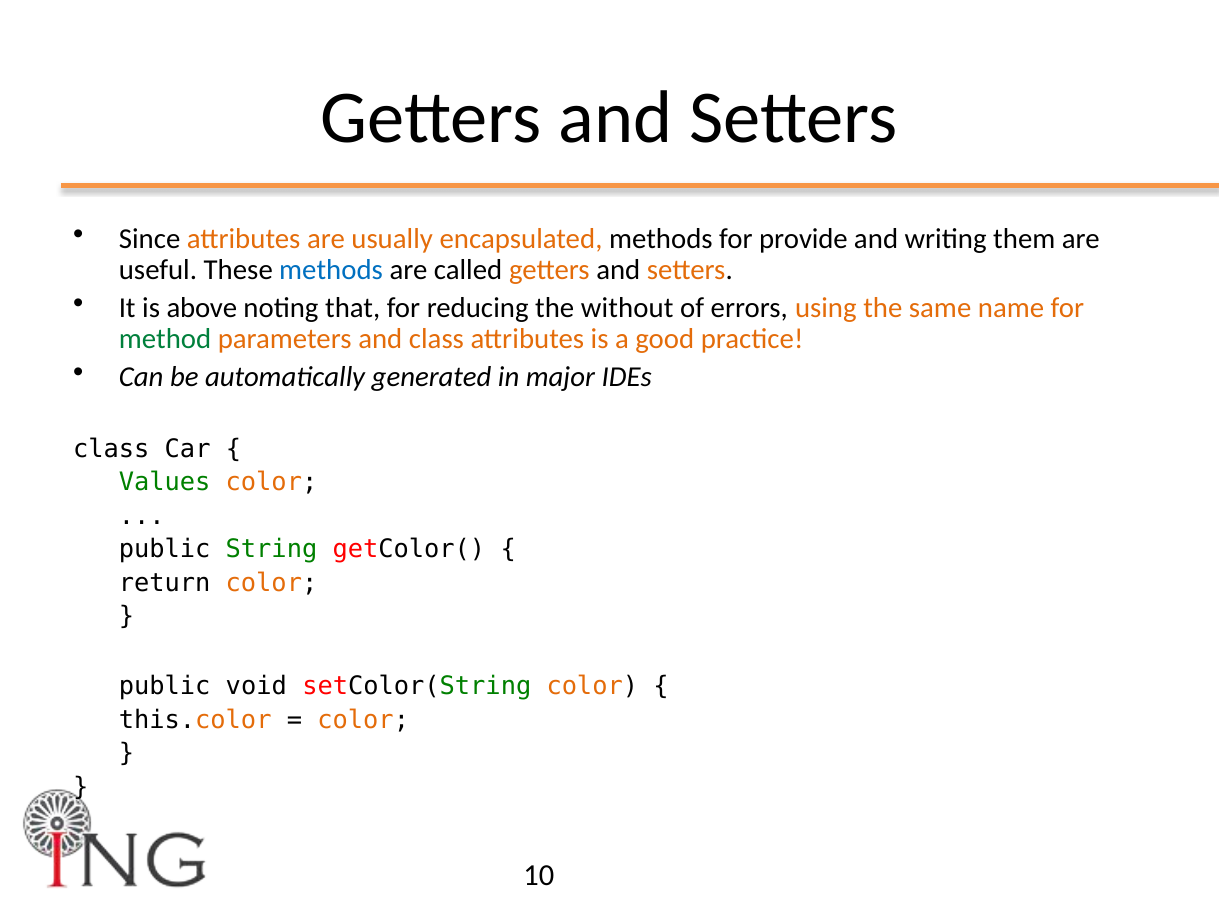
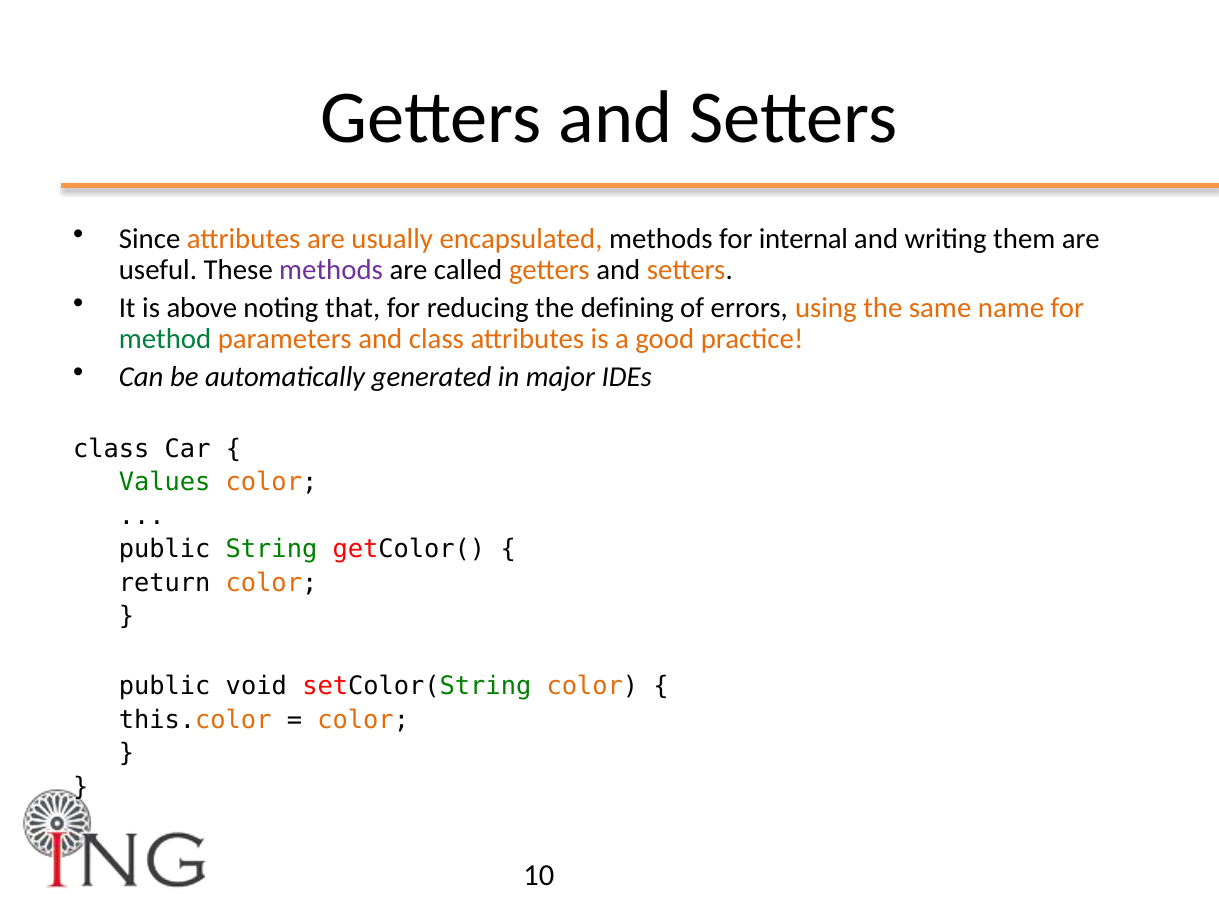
provide: provide -> internal (803, 239)
methods colour: blue -> purple (331, 270)
without: without -> defining (627, 308)
